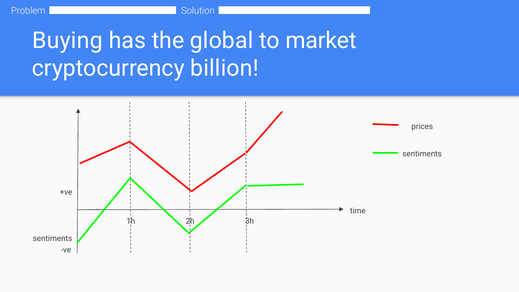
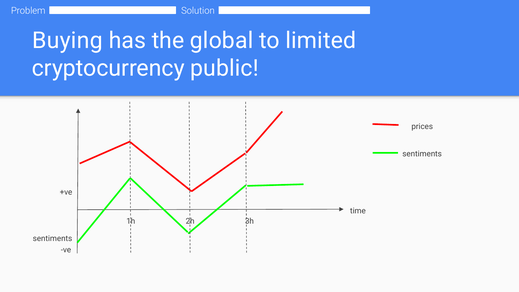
market: market -> limited (321, 40)
billion: billion -> public (224, 68)
